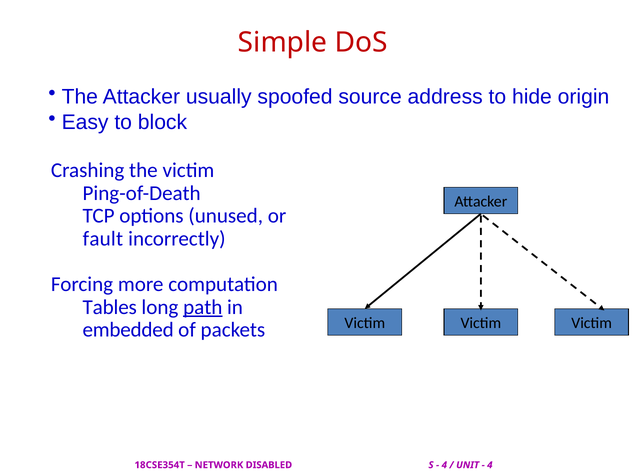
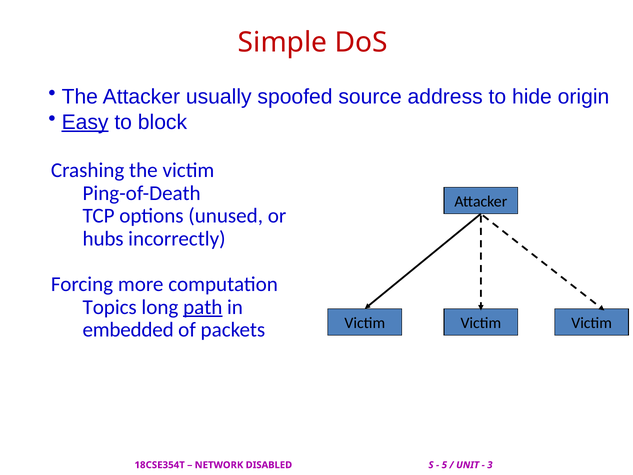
Easy underline: none -> present (85, 122)
fault: fault -> hubs (103, 239)
Tables: Tables -> Topics (110, 307)
4: 4 -> 5 (444, 465)
4: 4 -> 3 (490, 465)
